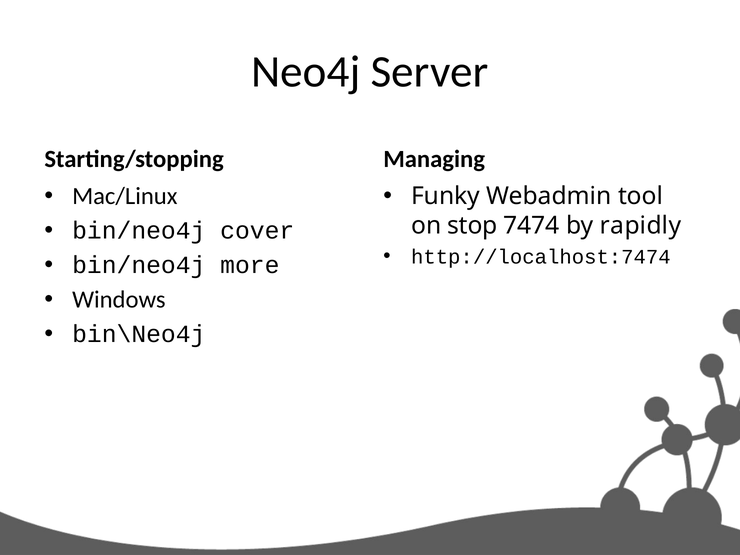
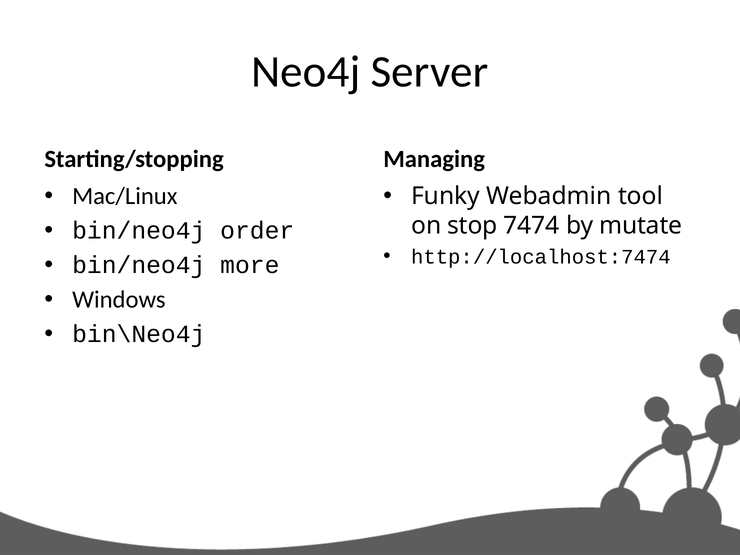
cover: cover -> order (257, 231)
rapidly: rapidly -> mutate (641, 226)
